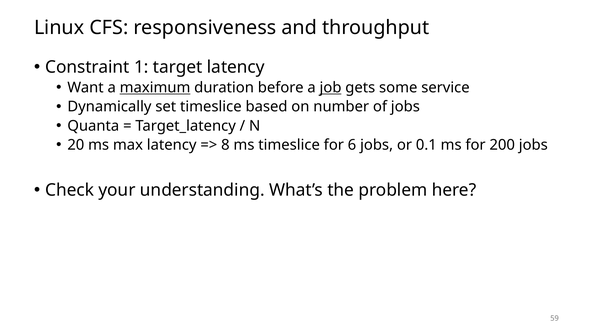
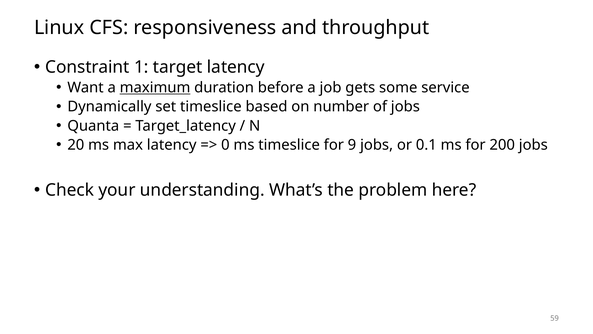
job underline: present -> none (331, 88)
8: 8 -> 0 (225, 145)
6: 6 -> 9 (352, 145)
